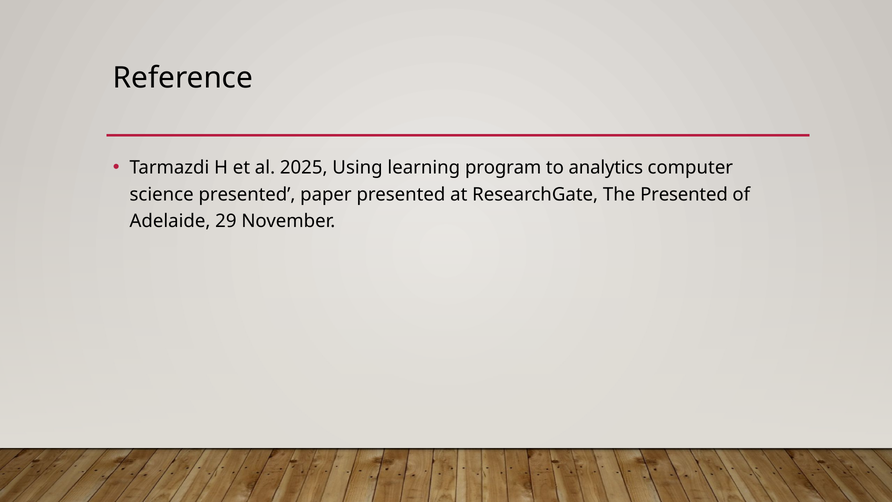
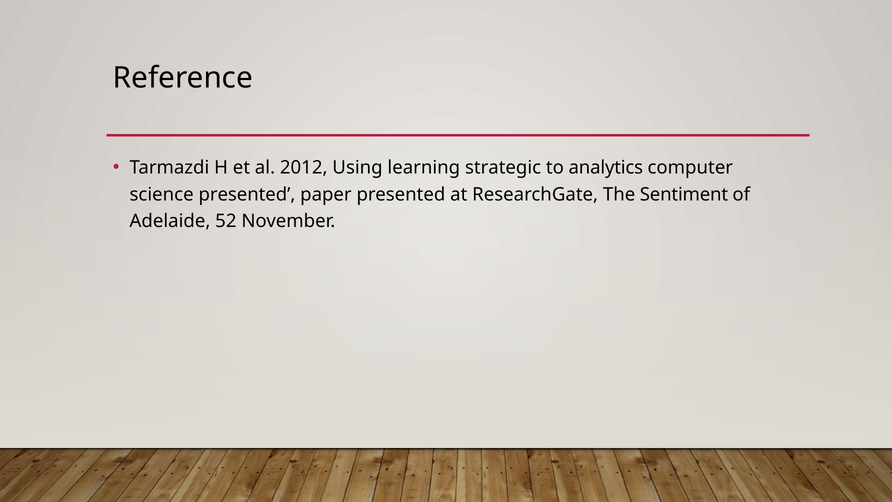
2025: 2025 -> 2012 (304, 168)
program: program -> strategic (503, 168)
The Presented: Presented -> Sentiment (684, 194)
29: 29 -> 52 (226, 221)
